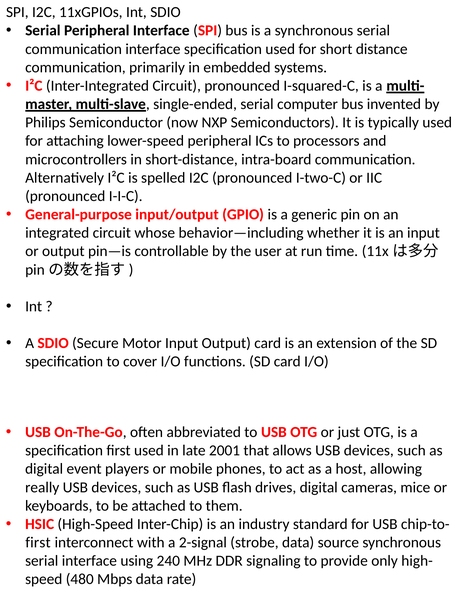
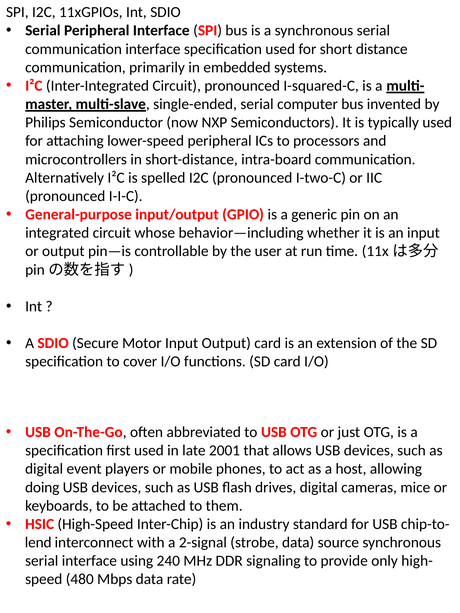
really: really -> doing (42, 488)
first: first -> lend (38, 543)
